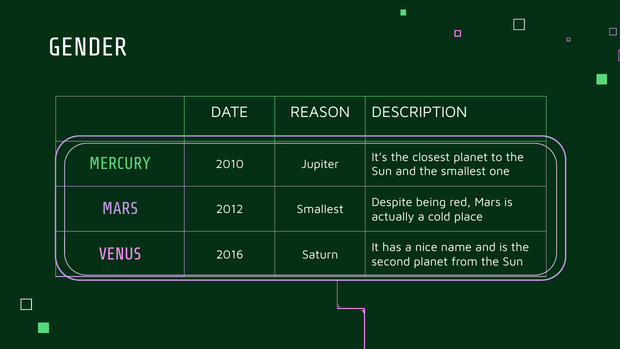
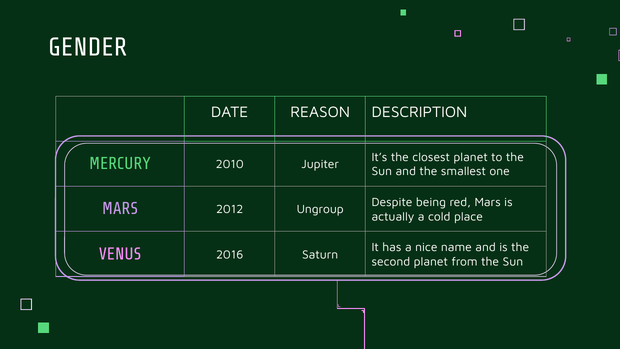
2012 Smallest: Smallest -> Ungroup (320, 209)
